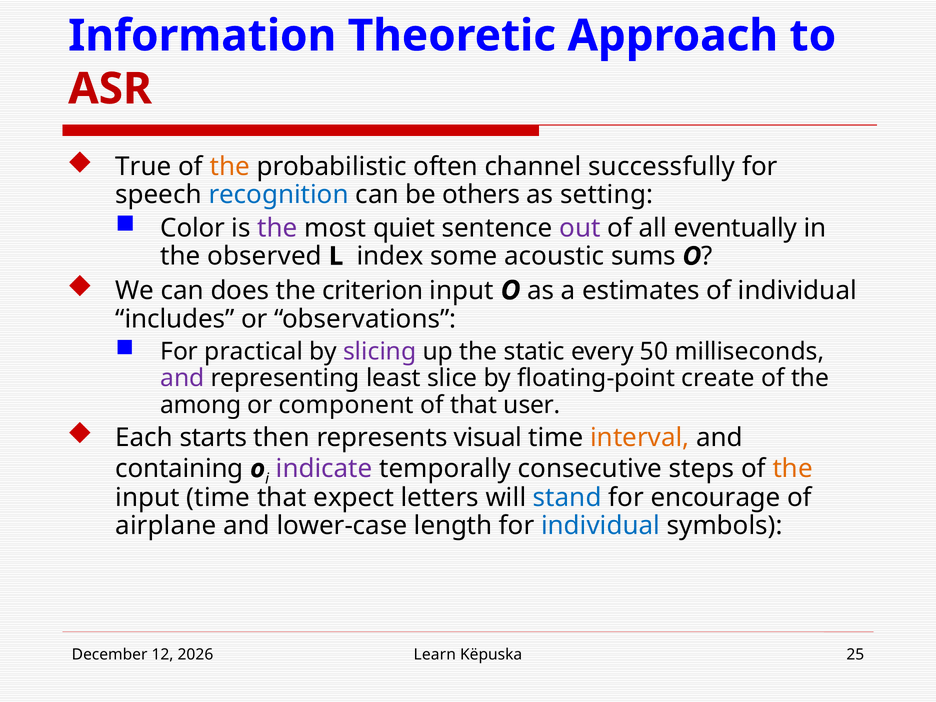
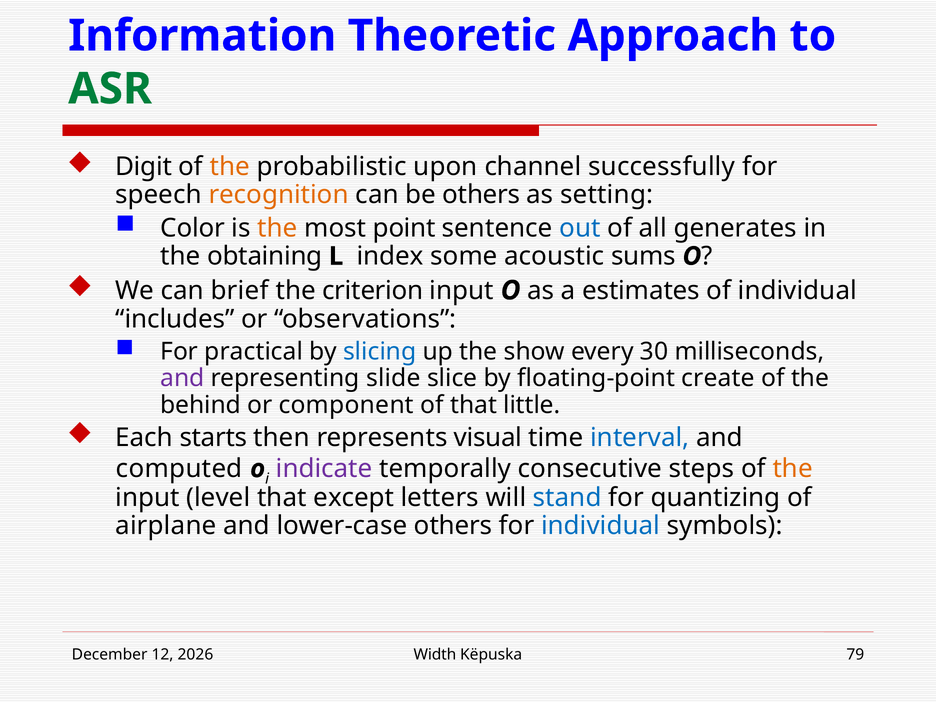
ASR colour: red -> green (110, 89)
True: True -> Digit (144, 167)
often: often -> upon (445, 167)
recognition colour: blue -> orange (279, 195)
the colour: purple -> orange (277, 228)
quiet: quiet -> point (404, 228)
out colour: purple -> blue (580, 228)
eventually: eventually -> generates (735, 228)
observed: observed -> obtaining (265, 256)
does: does -> brief (240, 291)
slicing colour: purple -> blue (380, 352)
static: static -> show (534, 352)
50: 50 -> 30 (654, 352)
least: least -> slide (393, 378)
among: among -> behind (201, 405)
user: user -> little (532, 405)
interval colour: orange -> blue (640, 437)
containing: containing -> computed (179, 469)
input time: time -> level (218, 498)
expect: expect -> except (354, 498)
encourage: encourage -> quantizing (715, 498)
lower-case length: length -> others (453, 526)
Learn: Learn -> Width (435, 654)
25: 25 -> 79 (855, 654)
